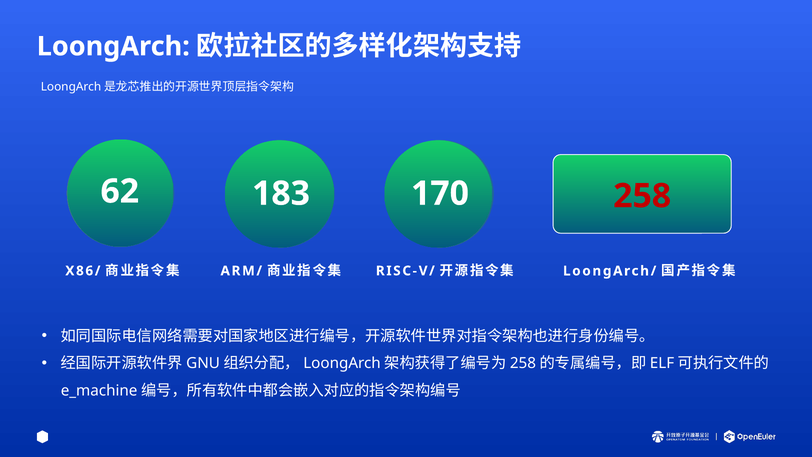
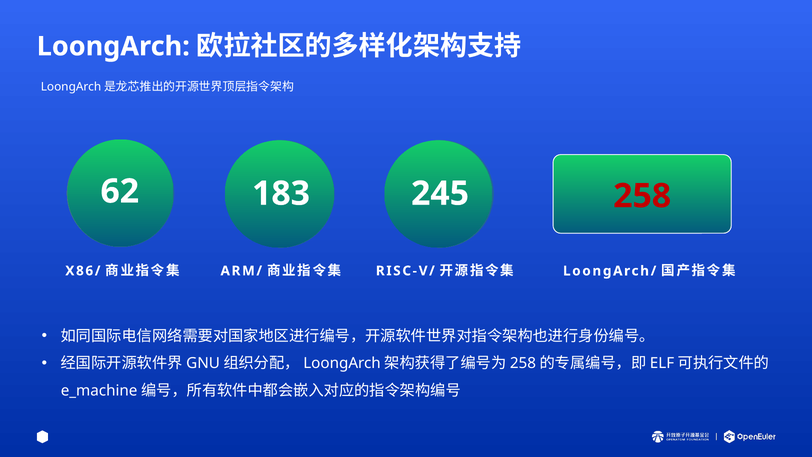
170: 170 -> 245 (440, 193)
